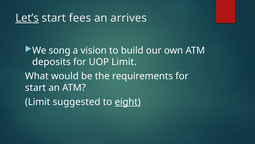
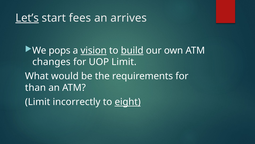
song: song -> pops (60, 50)
vision underline: none -> present (94, 50)
build underline: none -> present (132, 50)
deposits: deposits -> changes (51, 62)
start: start -> than (35, 87)
suggested: suggested -> incorrectly (77, 102)
